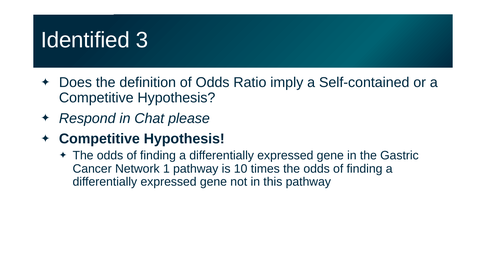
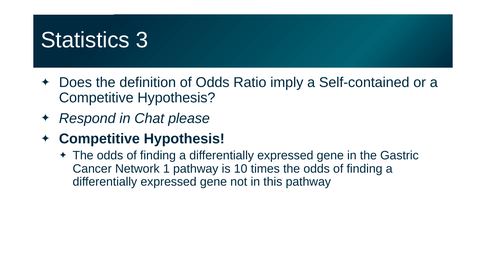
Identified: Identified -> Statistics (85, 40)
